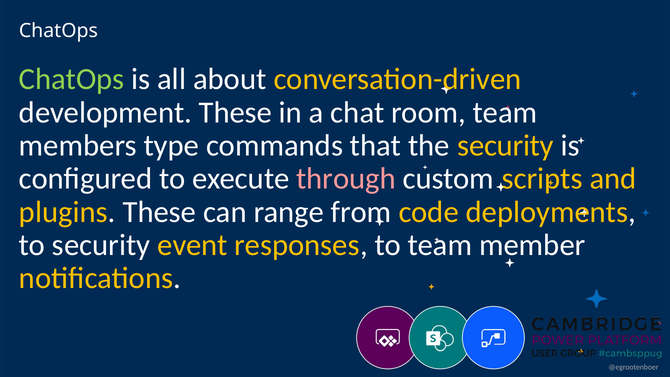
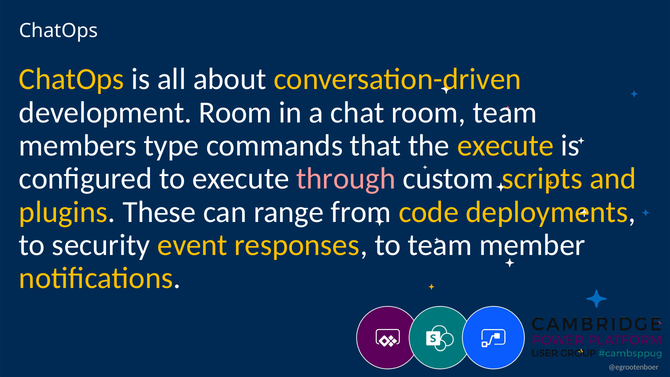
ChatOps colour: light green -> yellow (72, 79)
development These: These -> Room (235, 112)
the security: security -> execute (506, 146)
